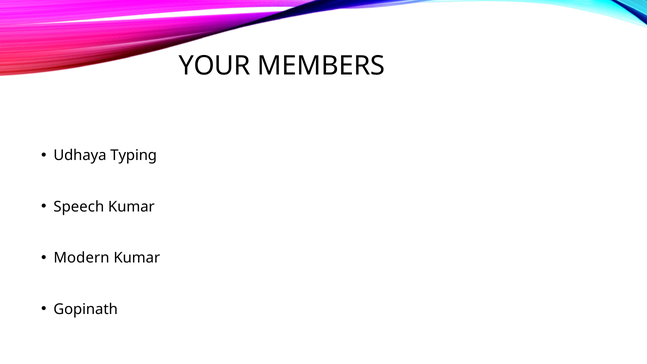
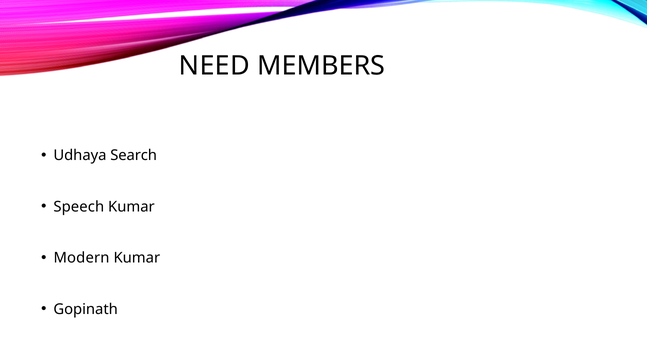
YOUR: YOUR -> NEED (214, 66)
Typing: Typing -> Search (134, 155)
